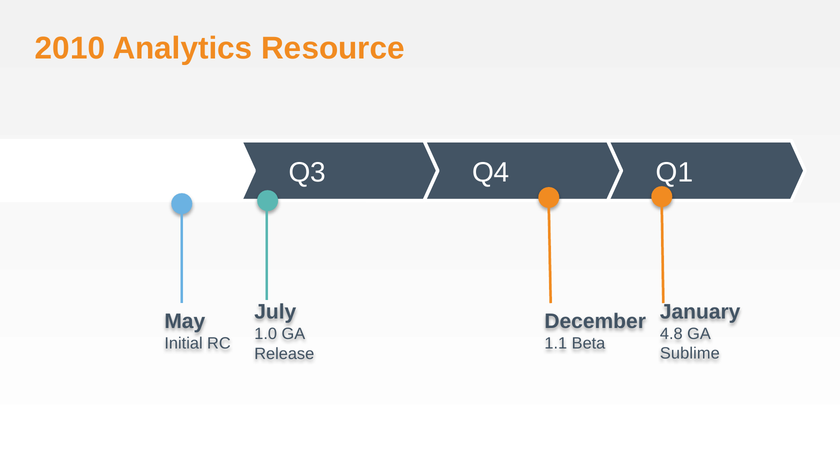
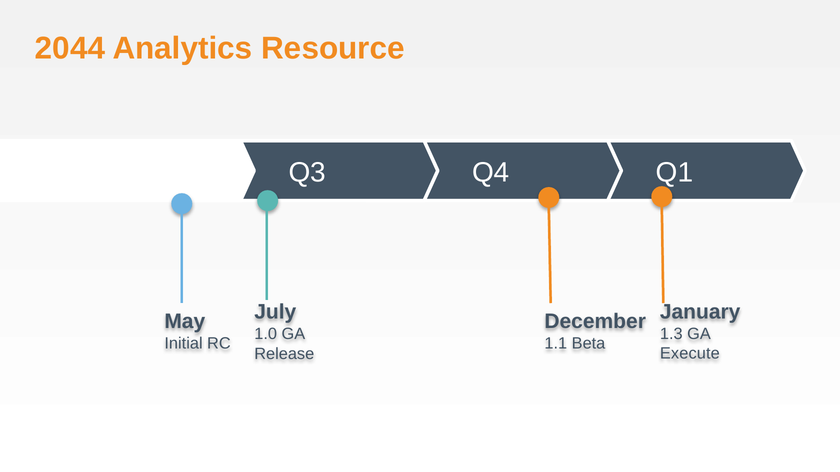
2010: 2010 -> 2044 (70, 48)
4.8: 4.8 -> 1.3 (671, 334)
Sublime: Sublime -> Execute (690, 354)
